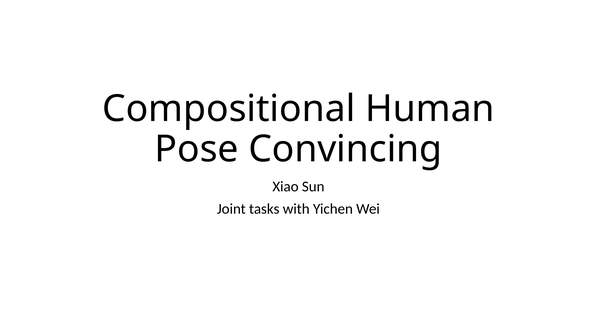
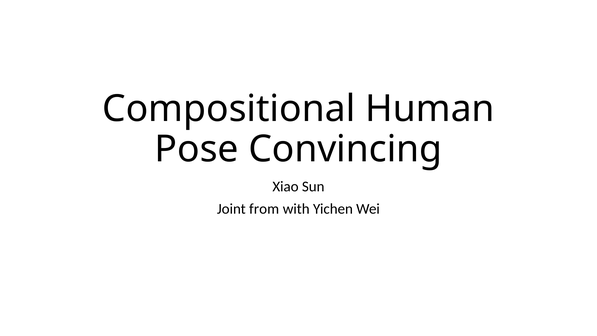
tasks: tasks -> from (264, 209)
